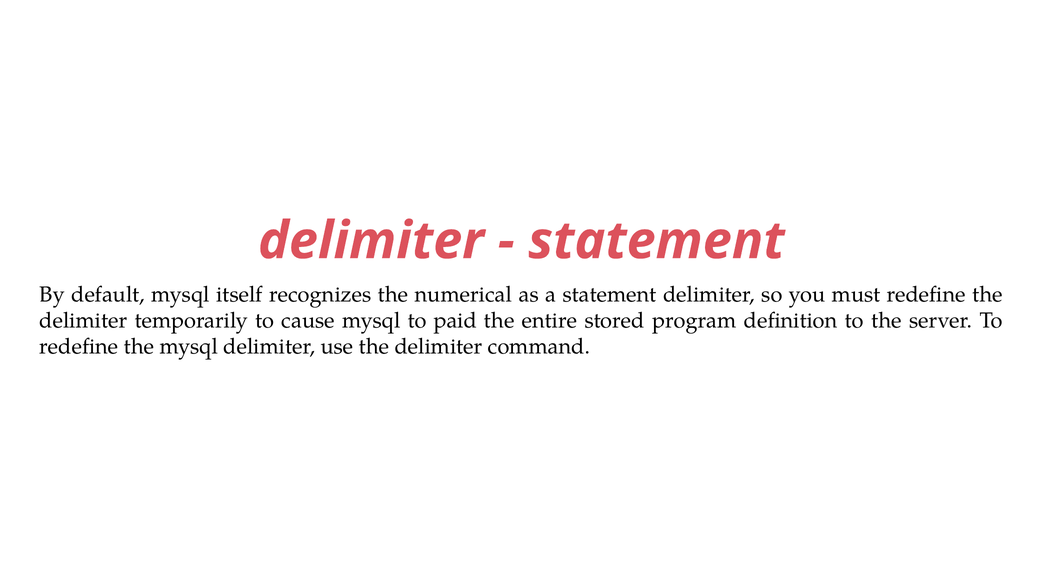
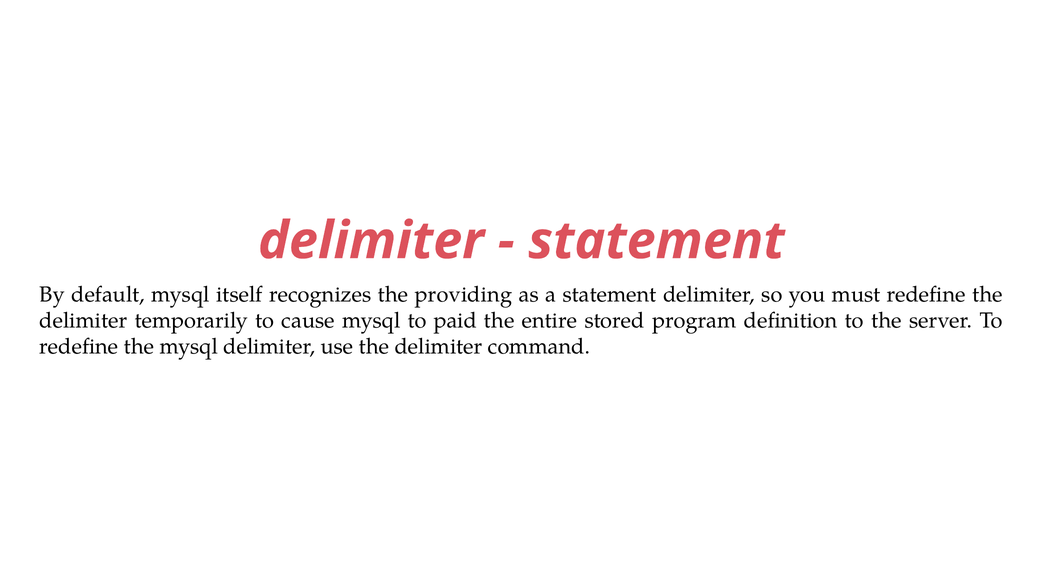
numerical: numerical -> providing (463, 294)
